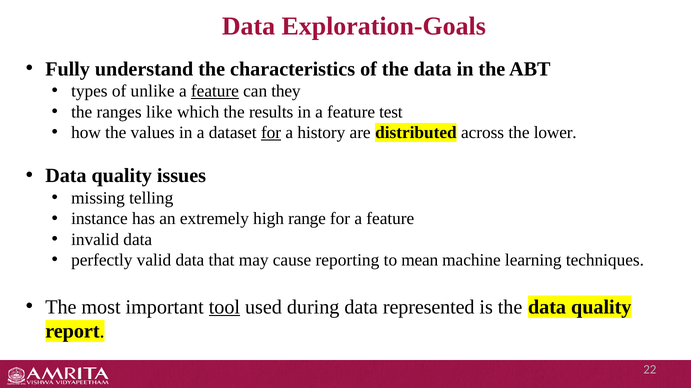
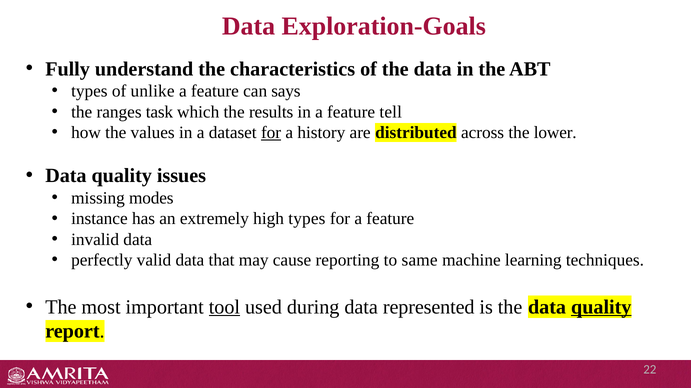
feature underline: present -> none (215, 91)
they: they -> says (286, 91)
like: like -> task (159, 112)
test: test -> tell (391, 112)
telling: telling -> modes (151, 198)
high range: range -> types (307, 219)
mean: mean -> same (420, 261)
quality underline: none -> present (601, 307)
